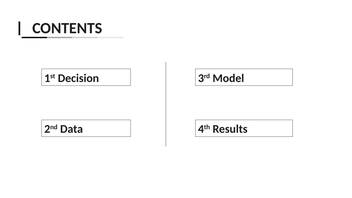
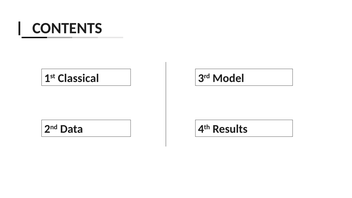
Decision: Decision -> Classical (78, 78)
